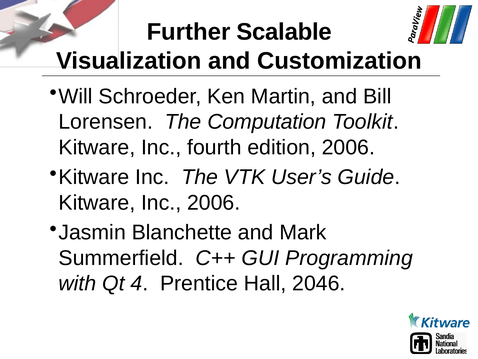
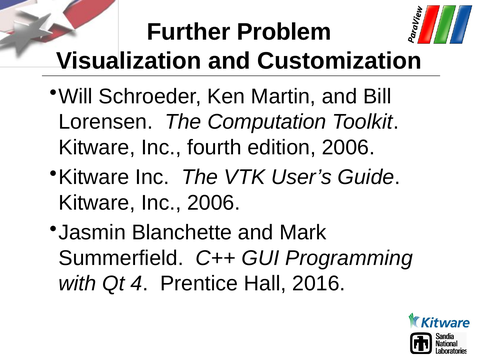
Scalable: Scalable -> Problem (284, 32)
2046: 2046 -> 2016 (319, 283)
